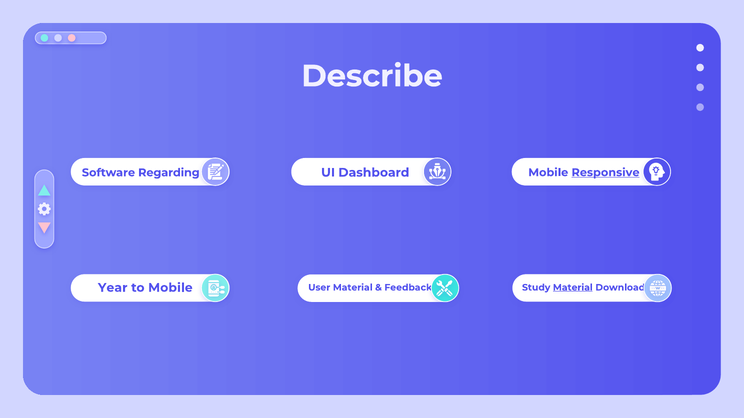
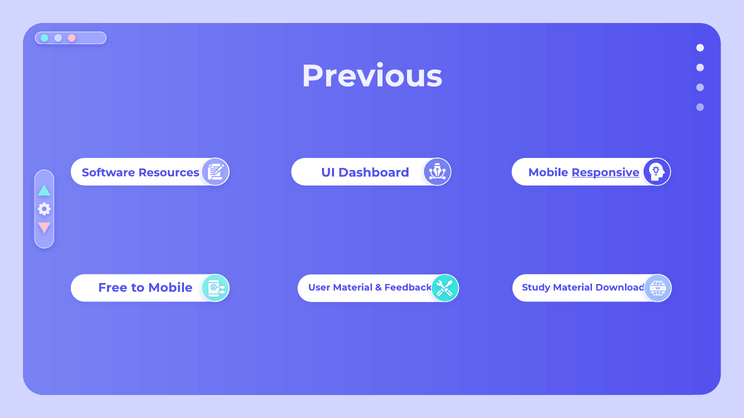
Describe: Describe -> Previous (372, 76)
Regarding: Regarding -> Resources (169, 173)
Year: Year -> Free (113, 288)
Material underline: present -> none (573, 288)
